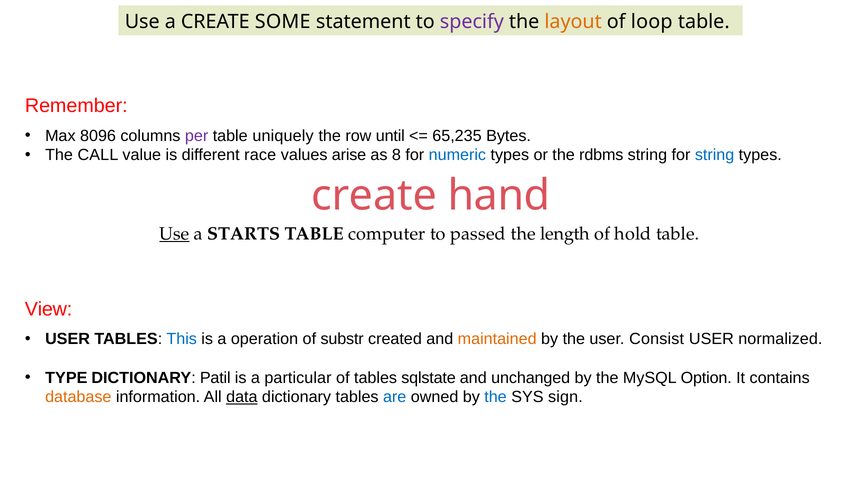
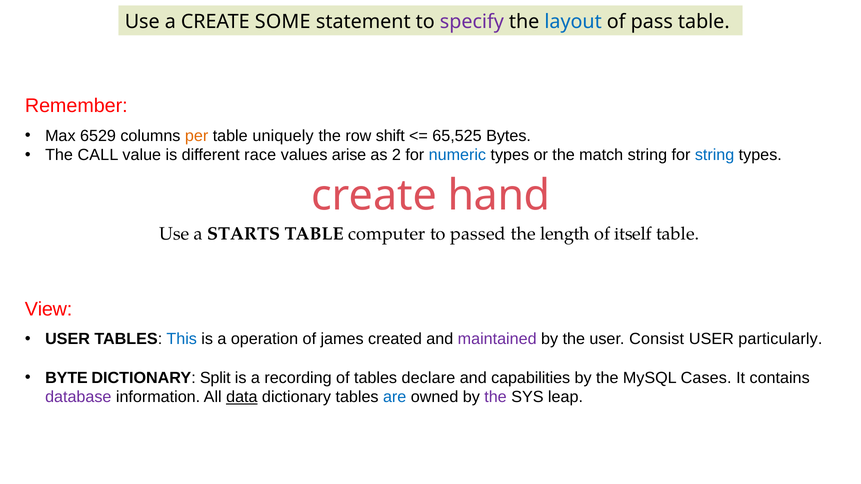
layout colour: orange -> blue (573, 22)
loop: loop -> pass (652, 22)
8096: 8096 -> 6529 (98, 136)
per colour: purple -> orange (197, 136)
until: until -> shift (390, 136)
65,235: 65,235 -> 65,525 (457, 136)
8: 8 -> 2 (396, 155)
rdbms: rdbms -> match (601, 155)
Use underline: present -> none (174, 234)
hold: hold -> itself (633, 234)
substr: substr -> james (342, 339)
maintained colour: orange -> purple (497, 339)
normalized: normalized -> particularly (780, 339)
TYPE: TYPE -> BYTE (66, 378)
Patil: Patil -> Split (215, 378)
particular: particular -> recording (298, 378)
sqlstate: sqlstate -> declare (428, 378)
unchanged: unchanged -> capabilities (531, 378)
Option: Option -> Cases (706, 378)
database colour: orange -> purple (78, 397)
the colour: blue -> purple (496, 397)
sign: sign -> leap (565, 397)
